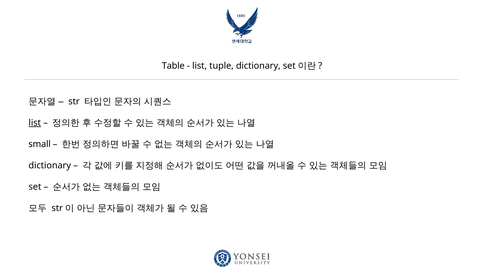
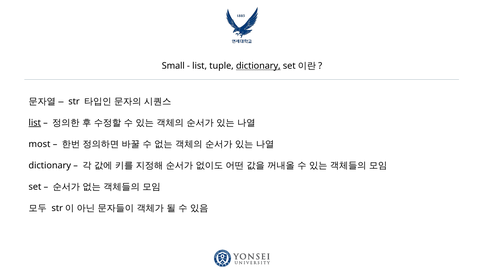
Table: Table -> Small (173, 66)
dictionary underline: none -> present (258, 66)
small: small -> most (39, 144)
